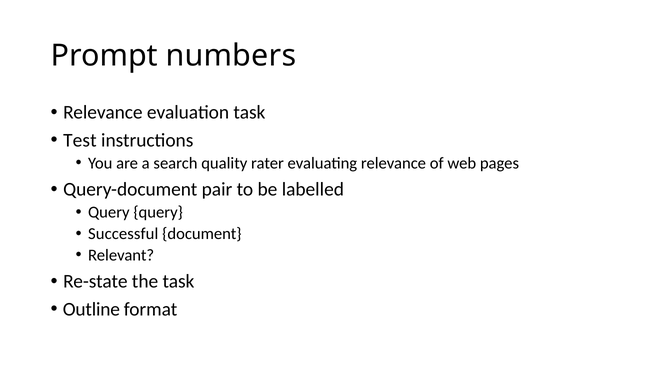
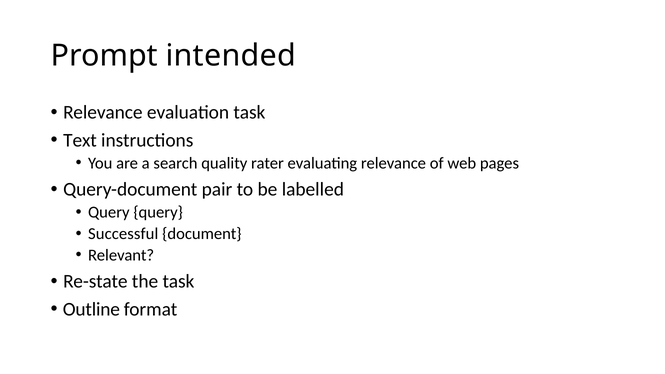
numbers: numbers -> intended (231, 56)
Test: Test -> Text (80, 140)
